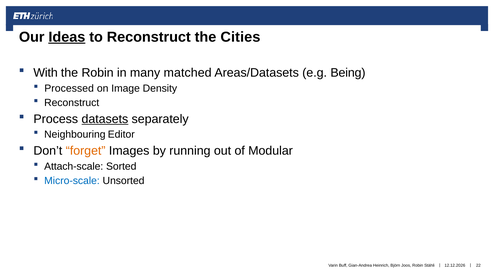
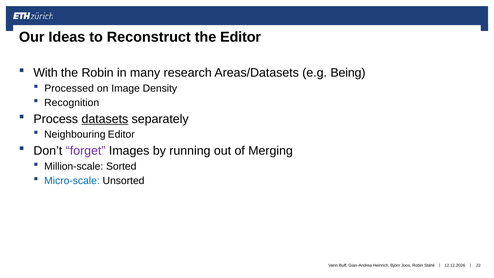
Ideas underline: present -> none (67, 37)
the Cities: Cities -> Editor (241, 37)
matched: matched -> research (188, 73)
Reconstruct: Reconstruct -> Recognition (72, 103)
forget colour: orange -> purple (86, 151)
Modular: Modular -> Merging (271, 151)
Attach-scale: Attach-scale -> Million-scale (74, 166)
